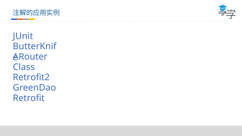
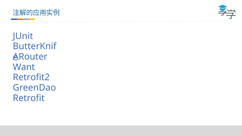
Class: Class -> Want (24, 67)
